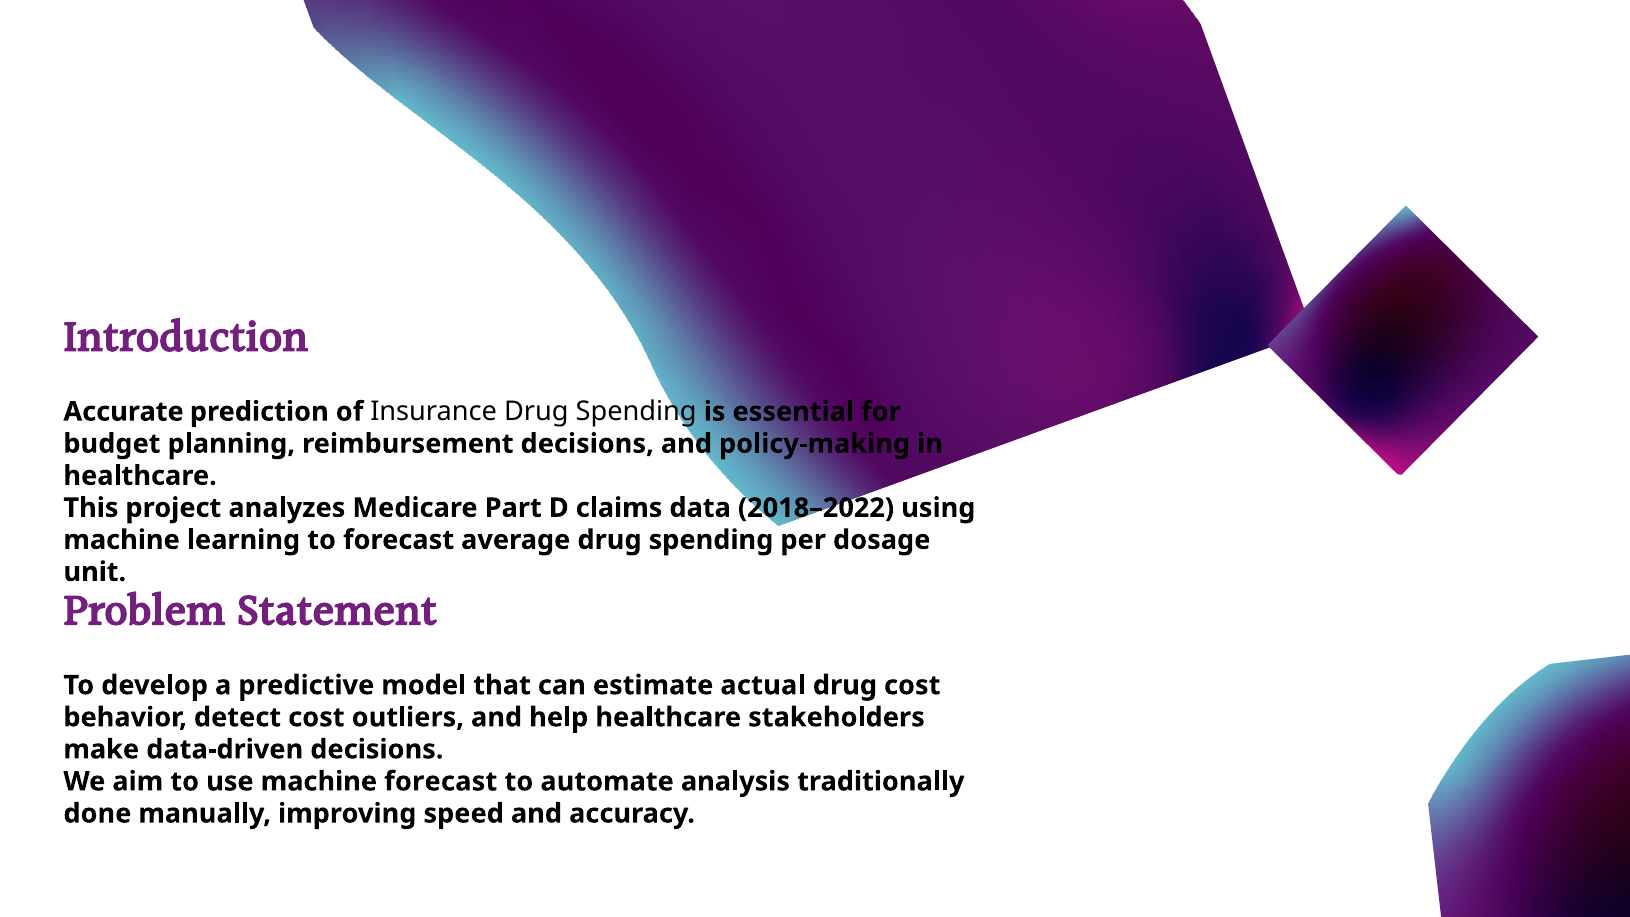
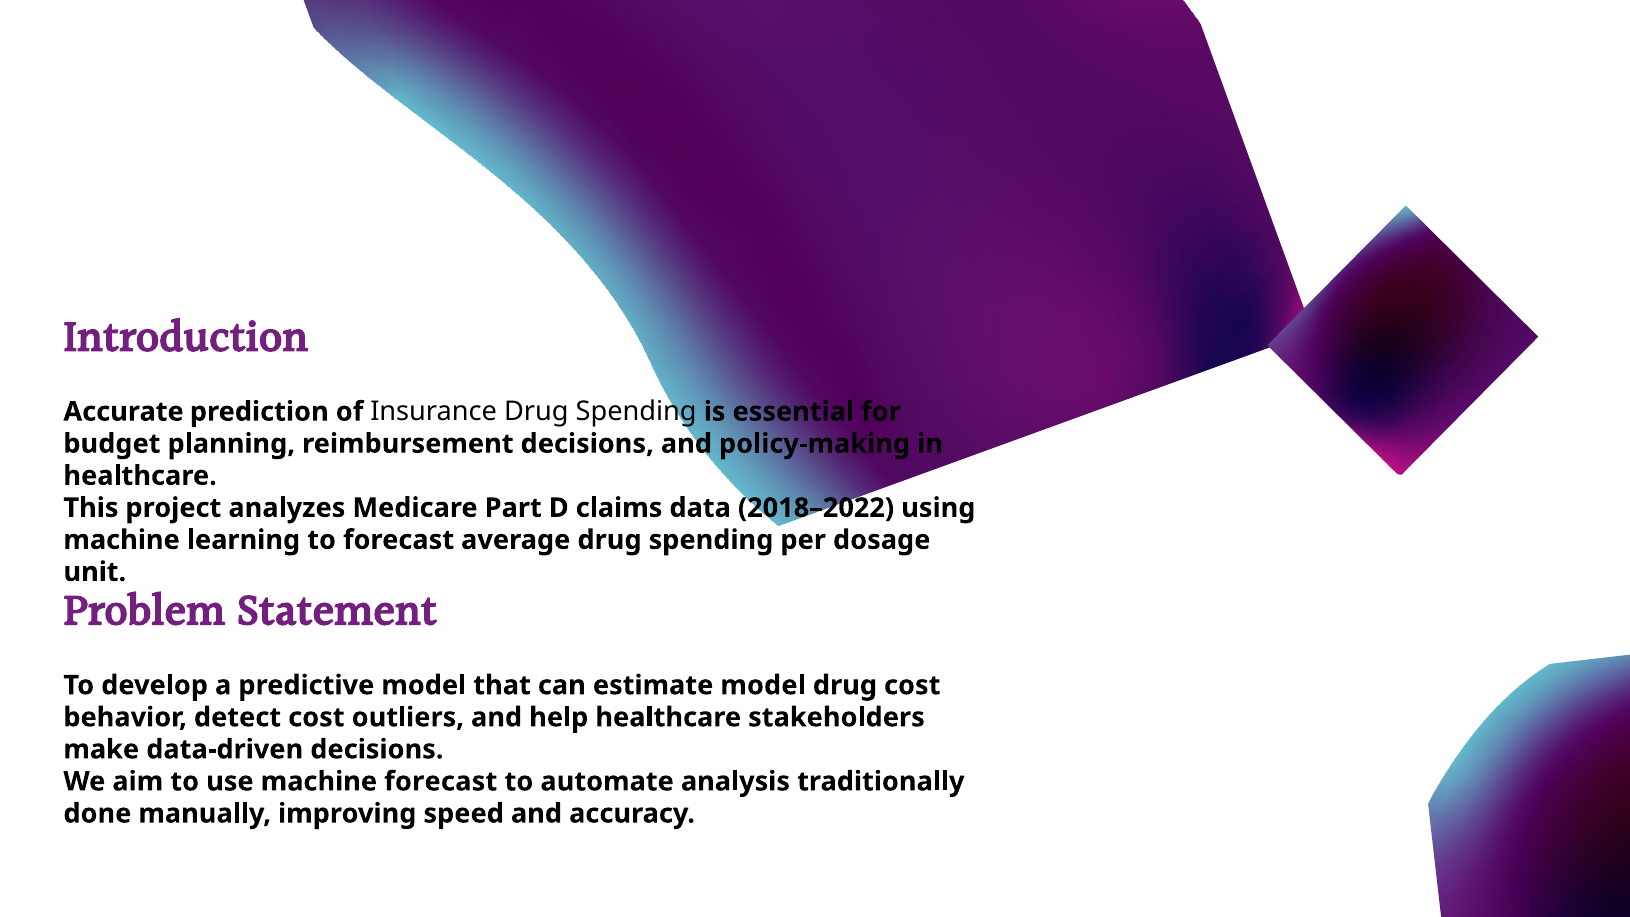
estimate actual: actual -> model (763, 685)
